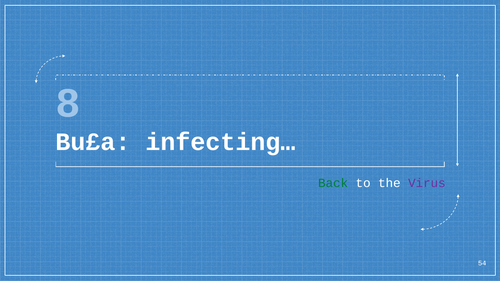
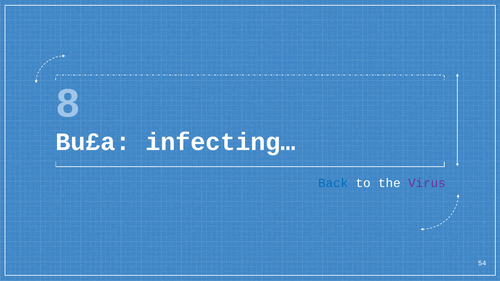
Back colour: green -> blue (333, 183)
